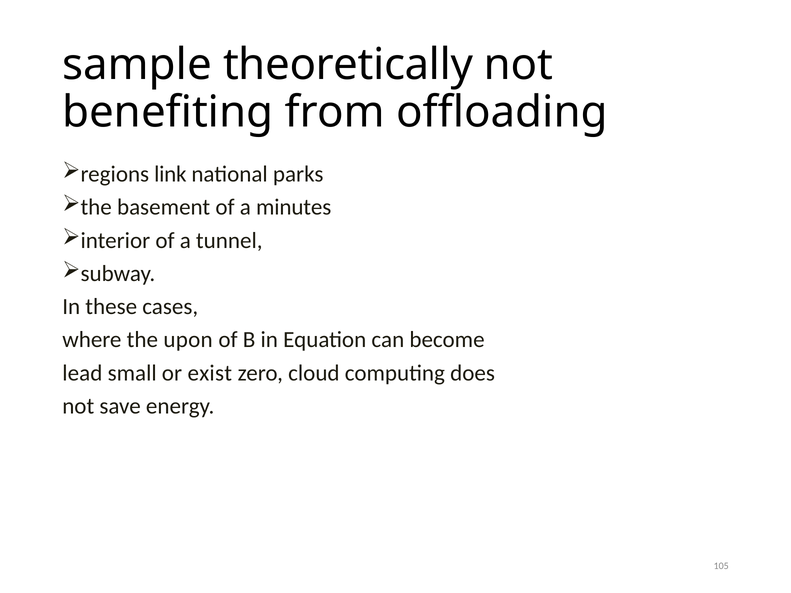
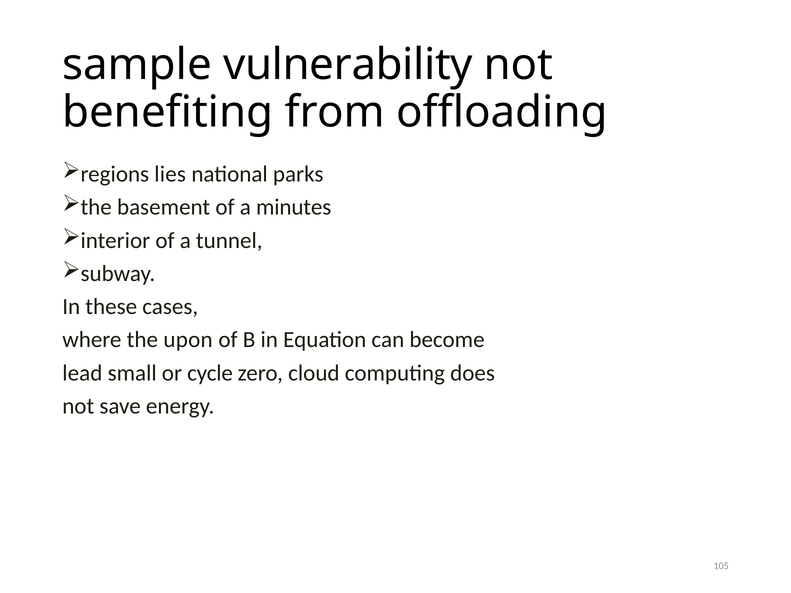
theoretically: theoretically -> vulnerability (348, 65)
link: link -> lies (170, 174)
exist: exist -> cycle (210, 373)
